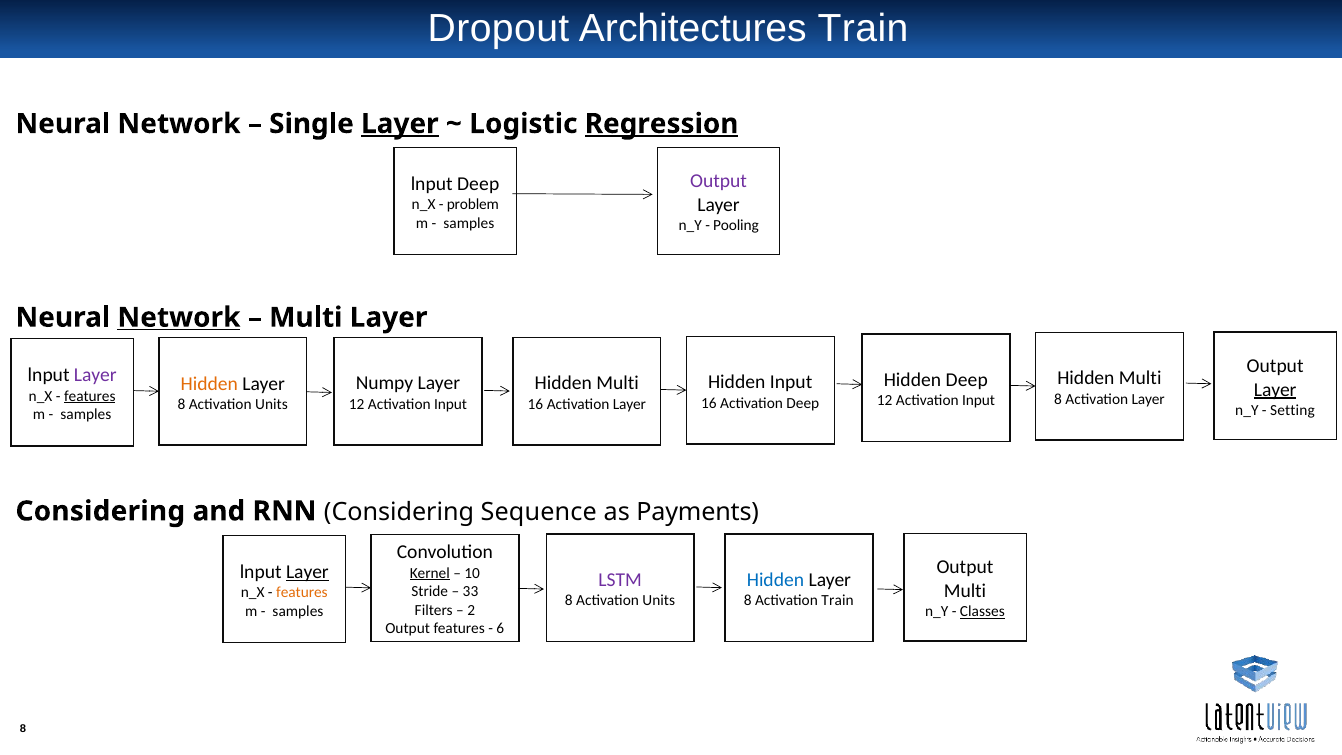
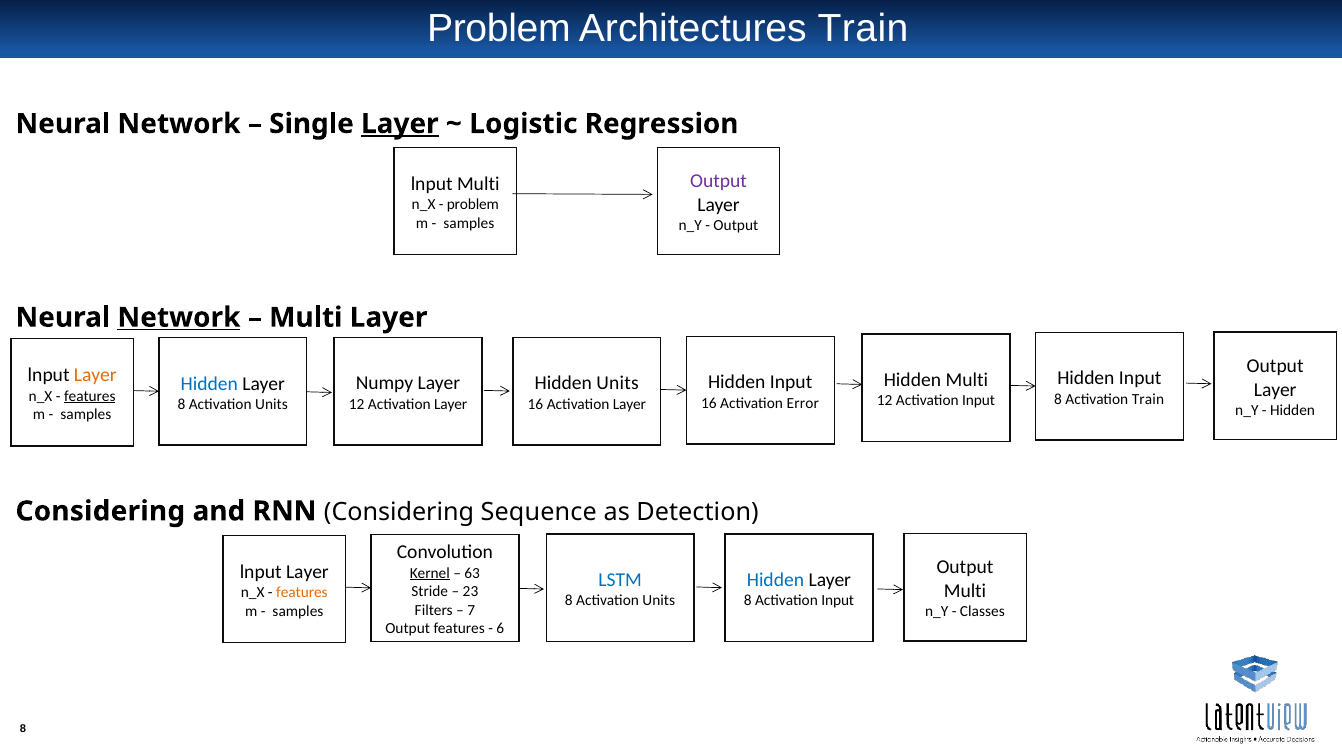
Dropout: Dropout -> Problem (499, 29)
Regression underline: present -> none (662, 124)
lnput Deep: Deep -> Multi (478, 184)
Pooling: Pooling -> Output (736, 226)
Layer colour: purple -> orange (95, 375)
Multi: Multi -> Input (1140, 378)
Hidden Deep: Deep -> Multi (967, 380)
Multi: Multi -> Units (618, 383)
Hidden colour: orange -> blue (209, 384)
Layer underline: present -> none (1275, 390)
8 Activation Layer: Layer -> Train (1148, 399)
Activation Deep: Deep -> Error (803, 403)
Input: Input -> Layer (451, 404)
Setting: Setting -> Hidden (1293, 410)
Payments: Payments -> Detection (698, 512)
Layer underline: present -> none (307, 572)
10: 10 -> 63 (472, 573)
LSTM colour: purple -> blue (620, 580)
33: 33 -> 23 (471, 592)
8 Activation Train: Train -> Input (838, 601)
2: 2 -> 7 (471, 610)
Classes underline: present -> none (982, 612)
